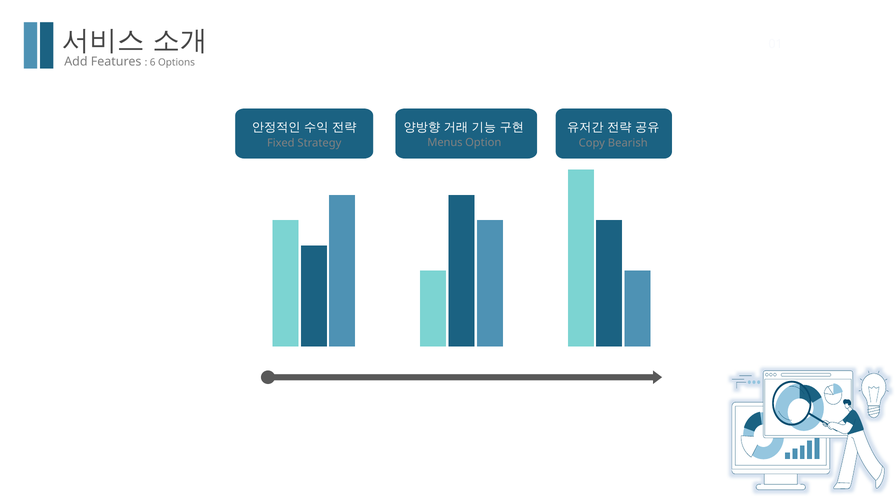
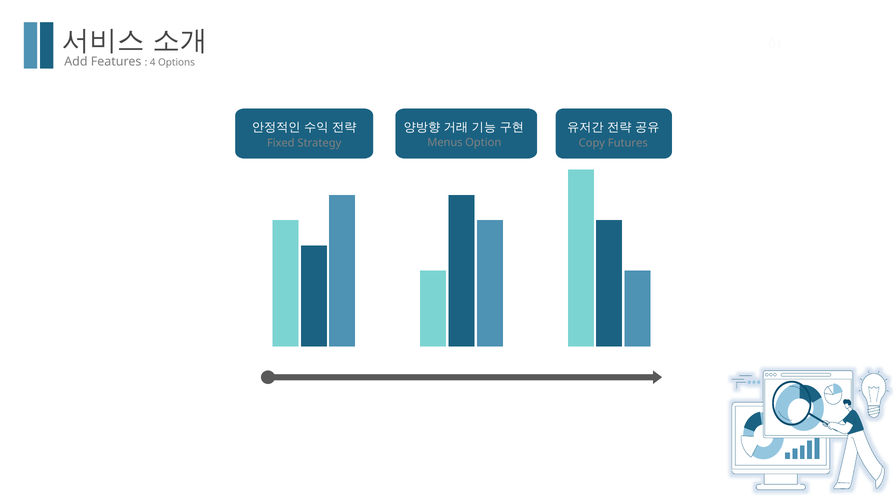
6: 6 -> 4 (153, 63)
Bearish: Bearish -> Futures (628, 143)
